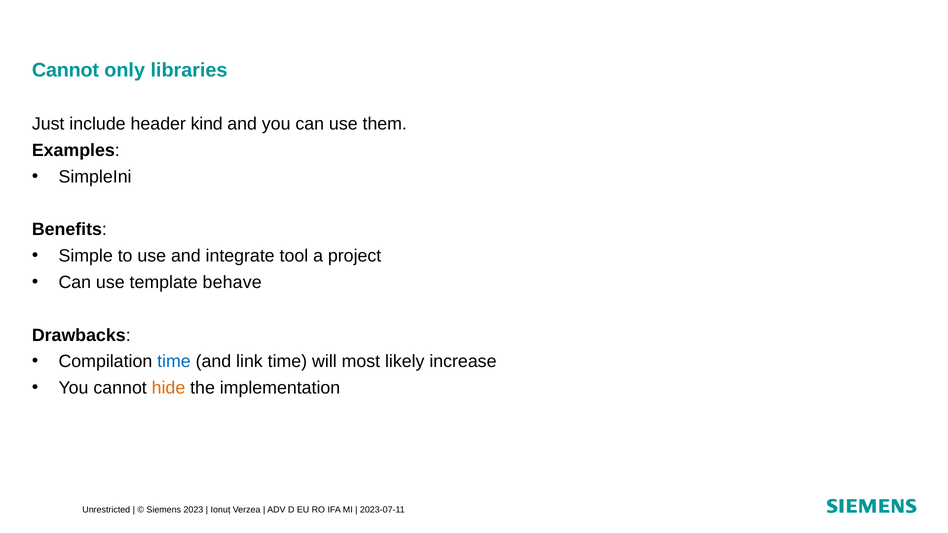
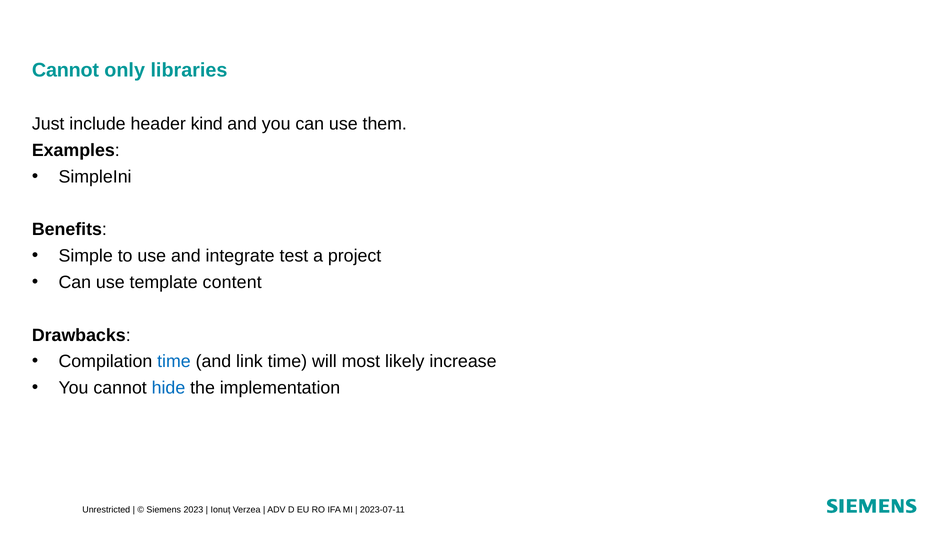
tool: tool -> test (294, 256)
behave: behave -> content (232, 282)
hide colour: orange -> blue (168, 388)
